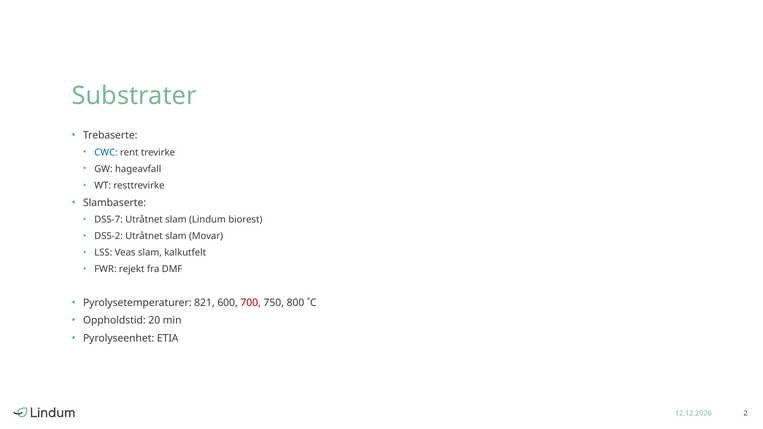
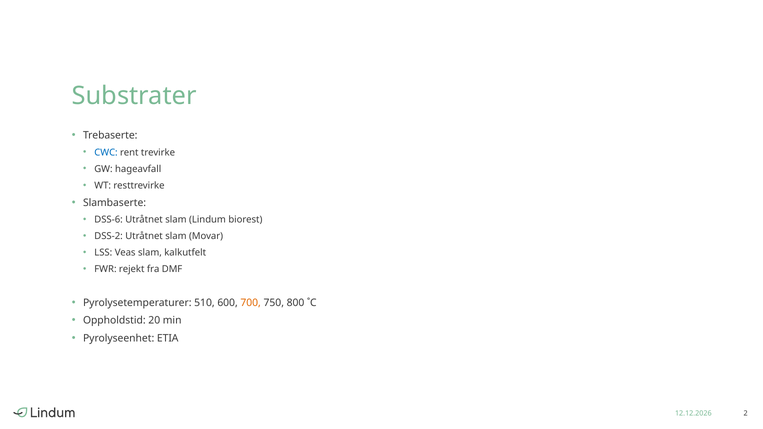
DSS-7: DSS-7 -> DSS-6 (109, 220)
821: 821 -> 510 (204, 303)
700 colour: red -> orange (251, 303)
